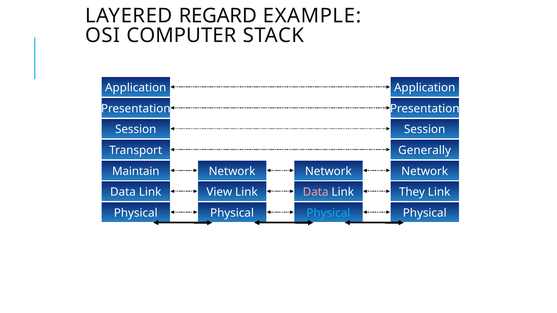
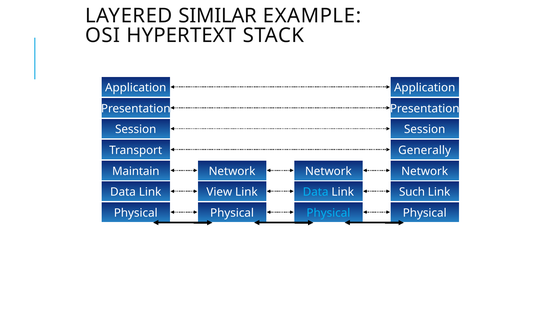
REGARD: REGARD -> SIMILAR (218, 16)
COMPUTER: COMPUTER -> HYPERTEXT (181, 35)
Data colour: pink -> light blue (316, 192)
They: They -> Such (412, 192)
